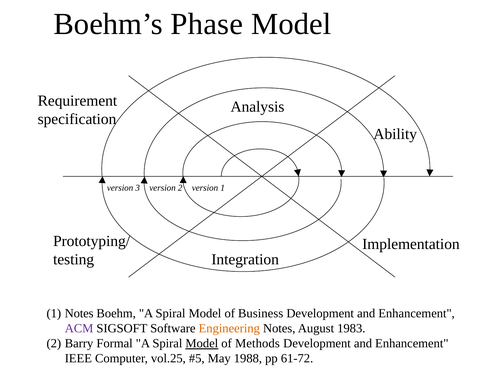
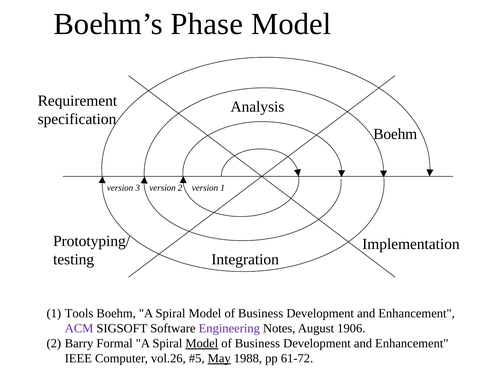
Ability: Ability -> Boehm (395, 134)
1 Notes: Notes -> Tools (79, 314)
Engineering colour: orange -> purple (229, 329)
1983: 1983 -> 1906 (351, 329)
Methods: Methods -> Business (257, 344)
vol.25: vol.25 -> vol.26 (168, 359)
May underline: none -> present (219, 359)
